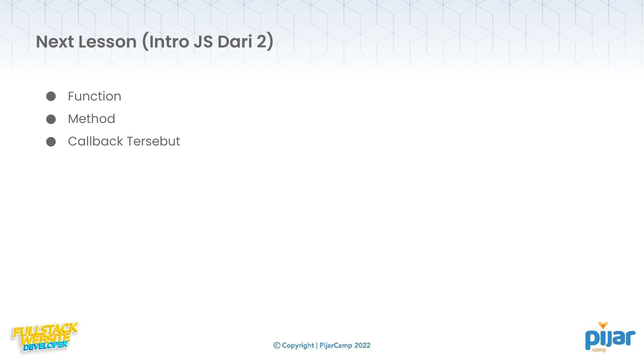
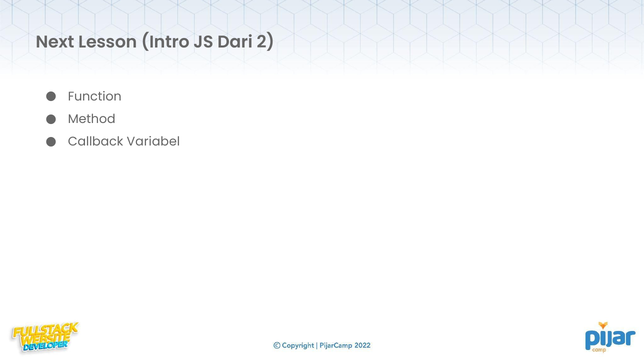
Tersebut: Tersebut -> Variabel (153, 142)
